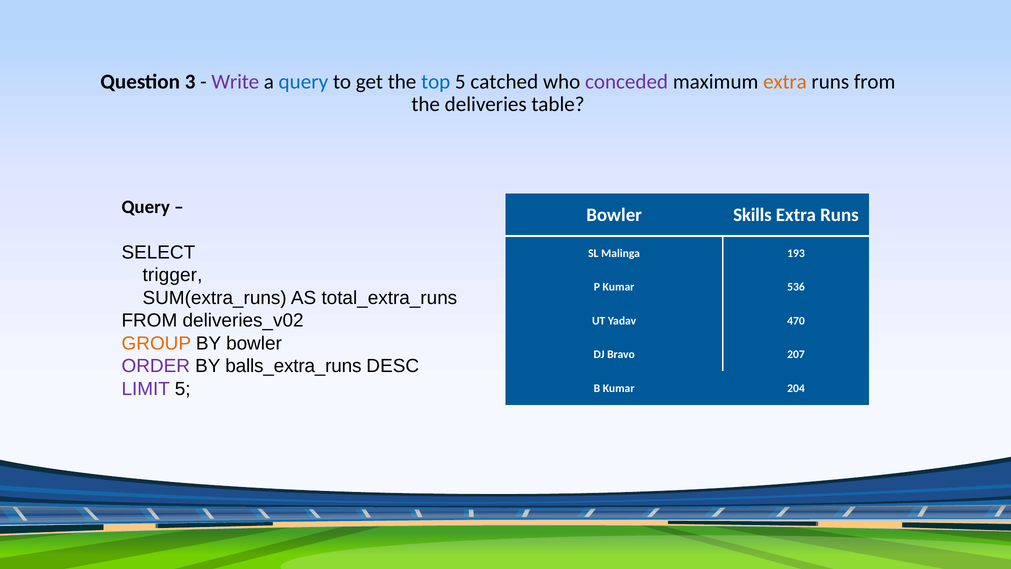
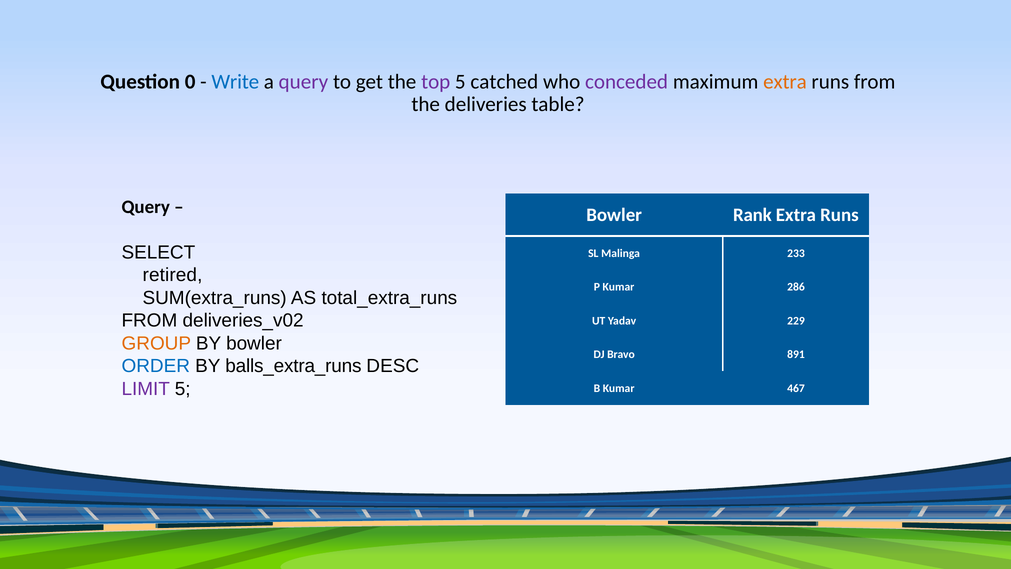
3: 3 -> 0 (190, 82)
Write colour: purple -> blue (235, 82)
query colour: blue -> purple (303, 82)
top colour: blue -> purple (436, 82)
Skills: Skills -> Rank (752, 215)
193: 193 -> 233 (796, 253)
trigger: trigger -> retired (172, 275)
536: 536 -> 286 (796, 287)
470: 470 -> 229 (796, 321)
207: 207 -> 891 (796, 354)
ORDER colour: purple -> blue (156, 366)
204: 204 -> 467 (796, 388)
